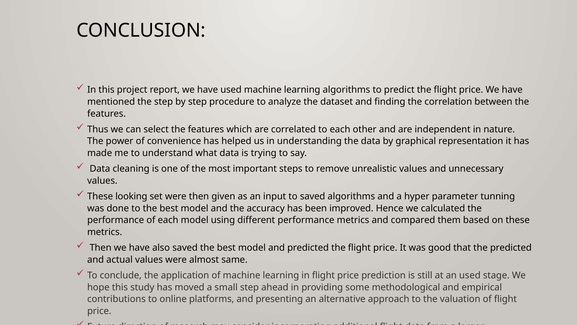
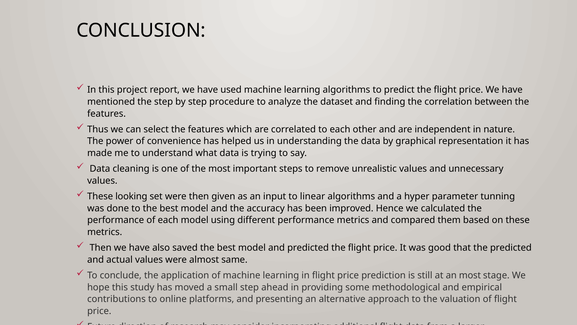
to saved: saved -> linear (313, 196)
an used: used -> most (470, 275)
